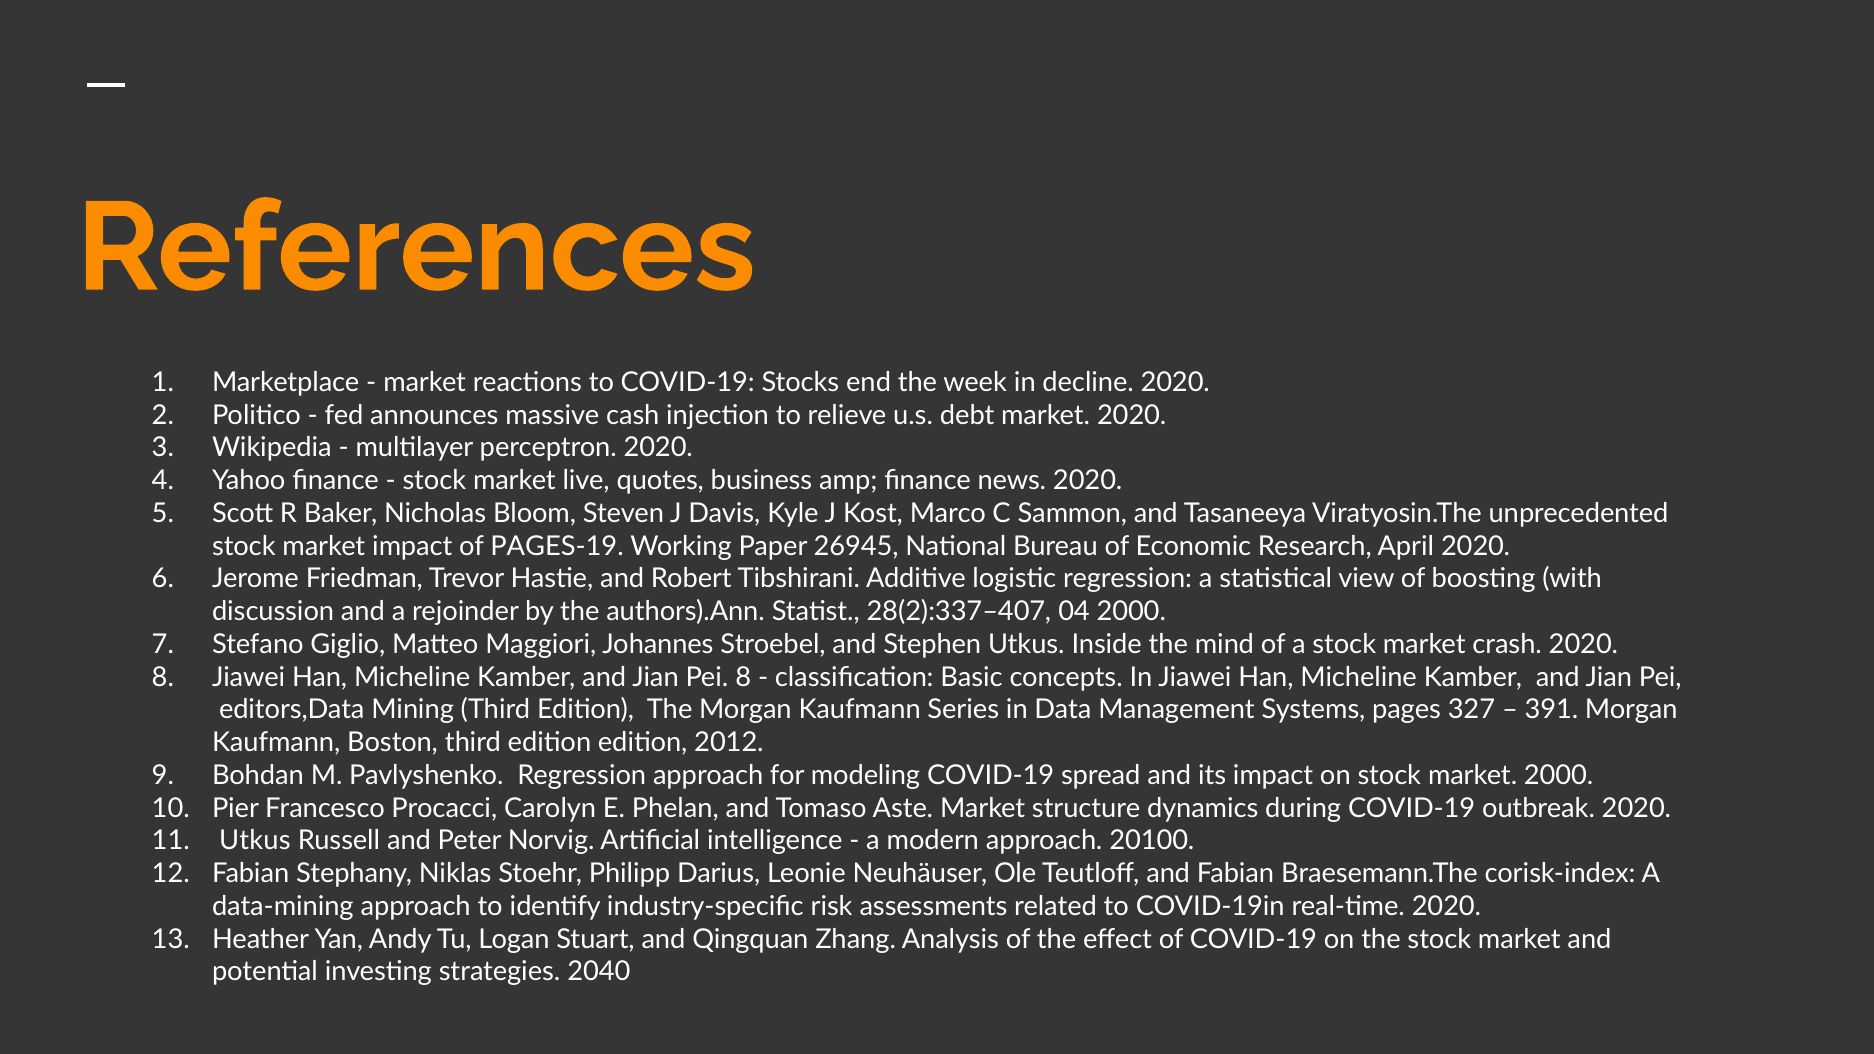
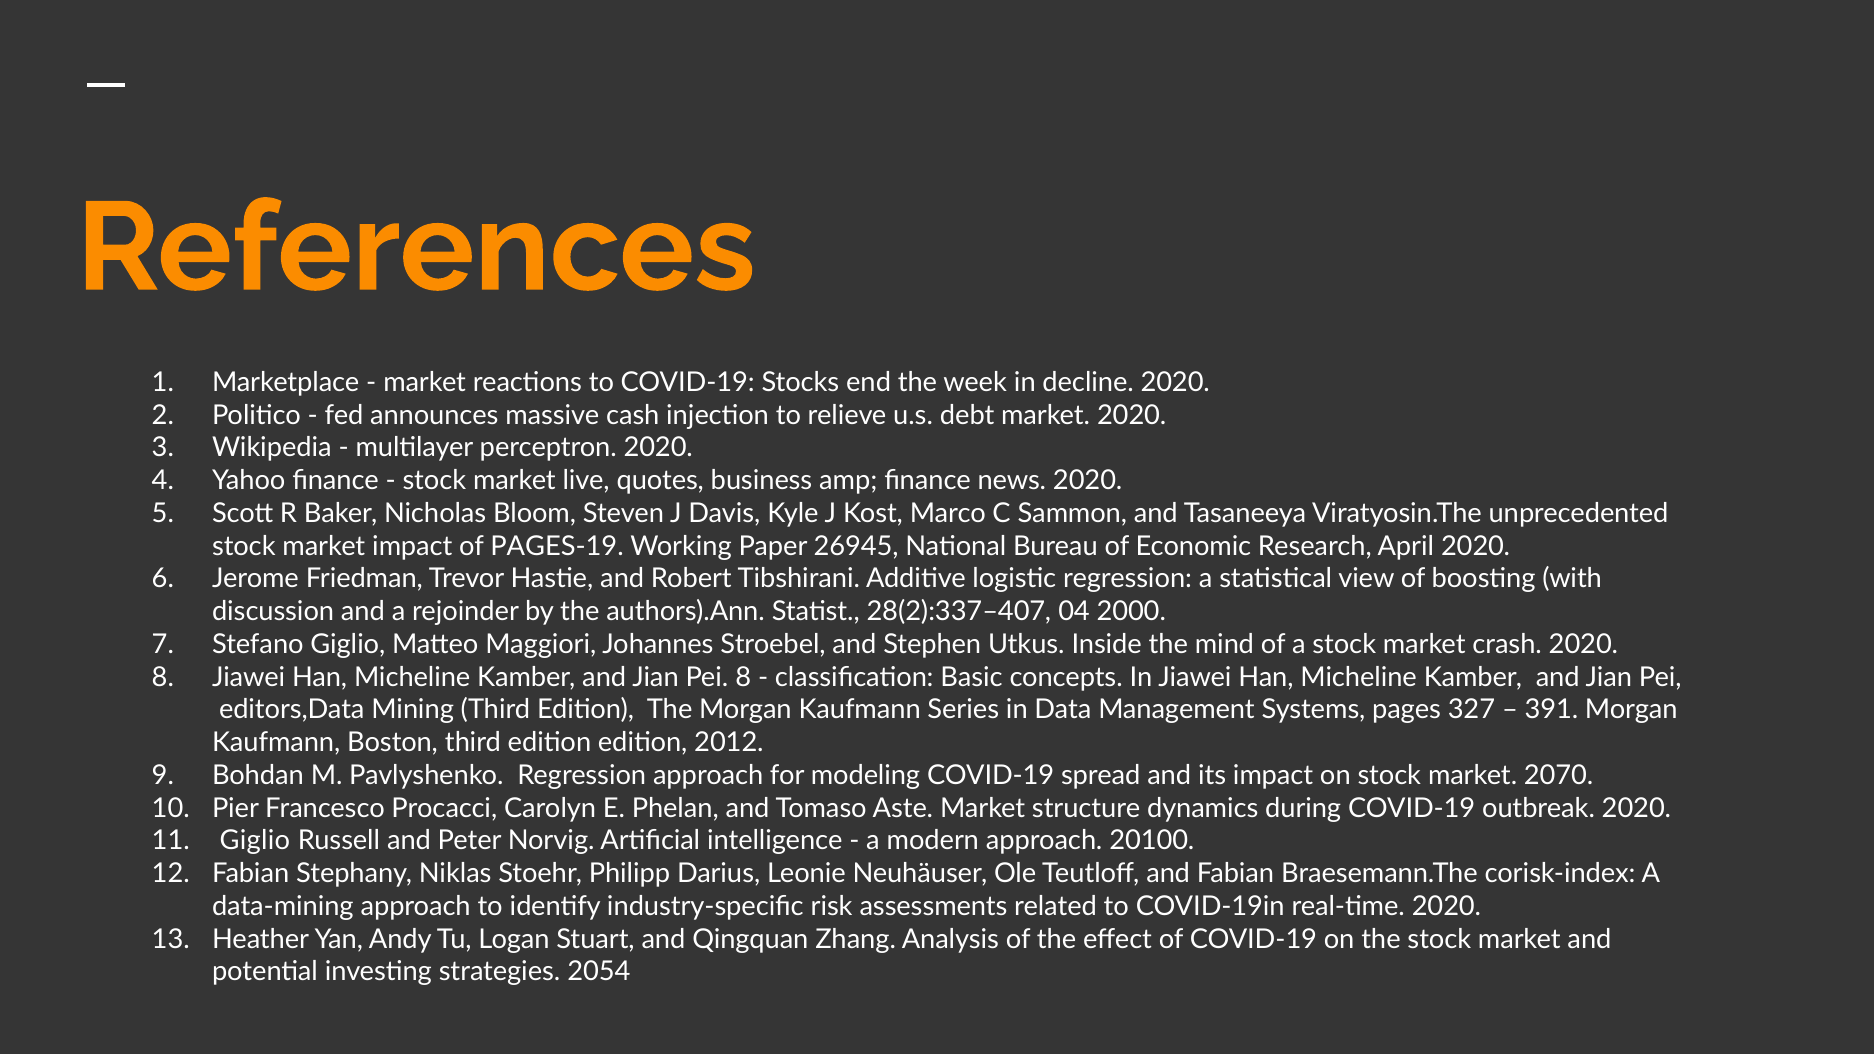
market 2000: 2000 -> 2070 (1559, 776)
Utkus: Utkus -> Giglio (255, 841)
2040: 2040 -> 2054 (599, 972)
